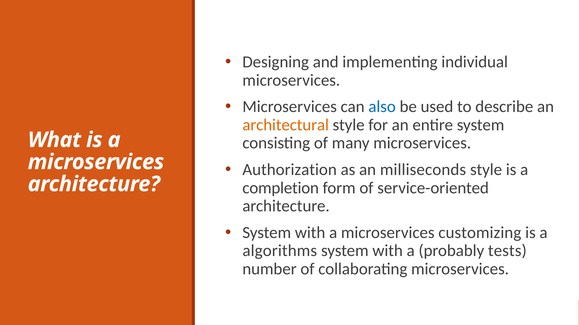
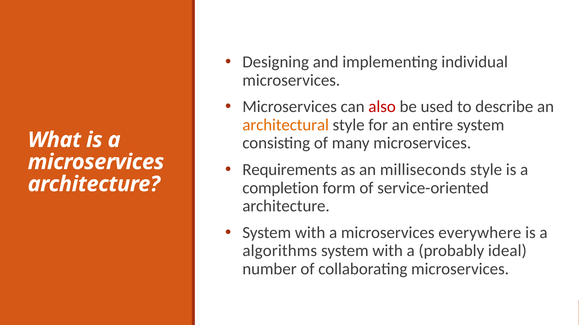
also colour: blue -> red (382, 107)
Authorization: Authorization -> Requirements (290, 170)
customizing: customizing -> everywhere (480, 233)
tests: tests -> ideal (507, 251)
